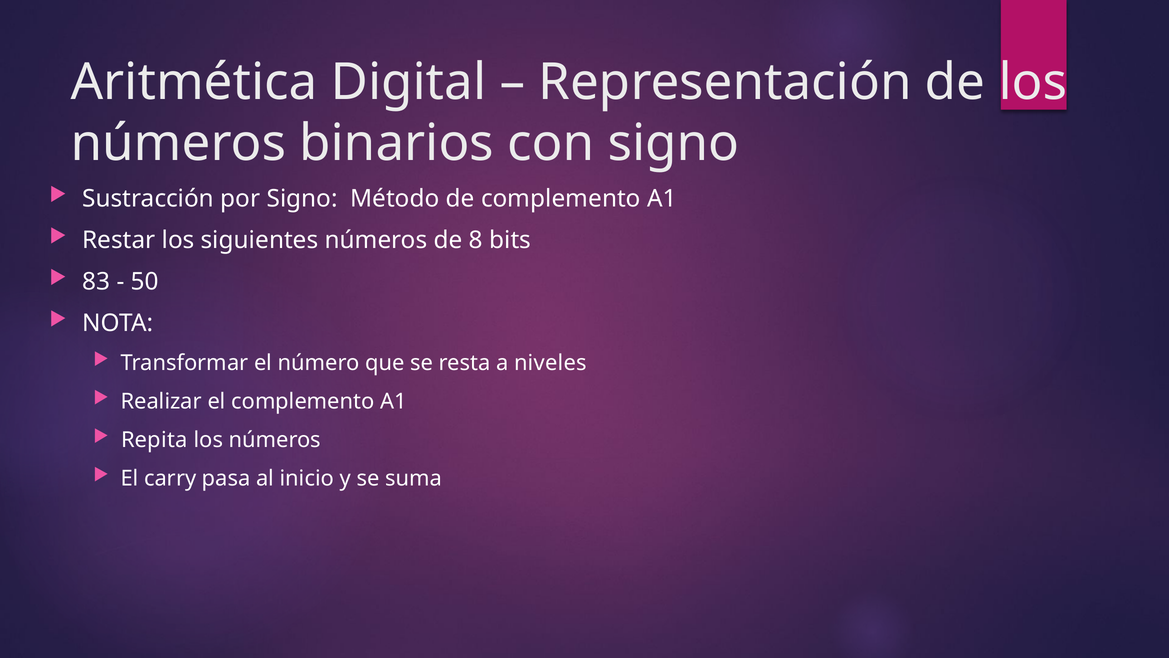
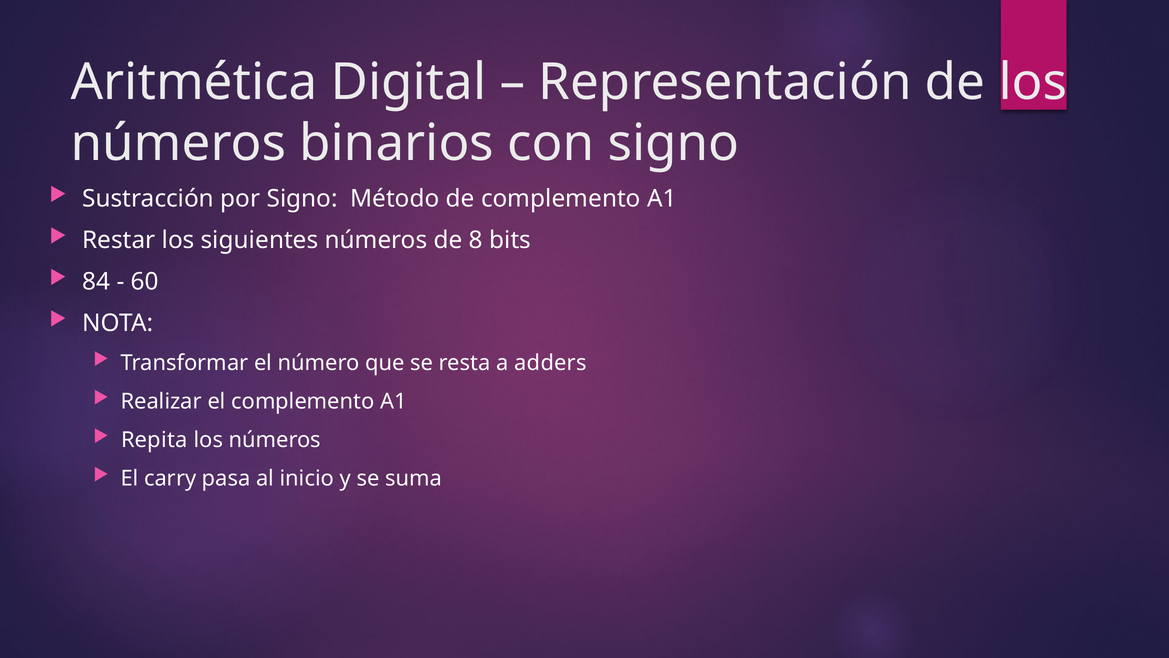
83: 83 -> 84 (96, 281)
50: 50 -> 60 (145, 281)
niveles: niveles -> adders (550, 363)
